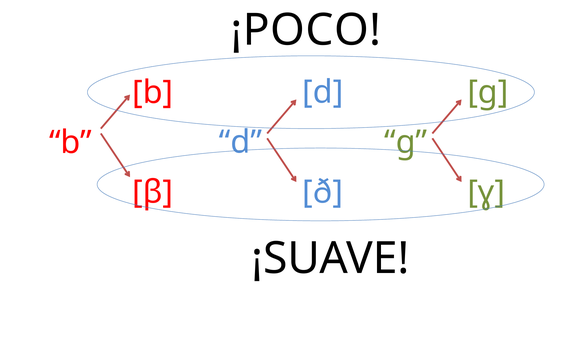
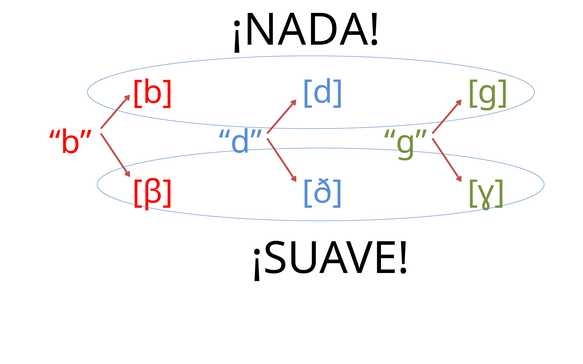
¡POCO: ¡POCO -> ¡NADA (306, 30)
